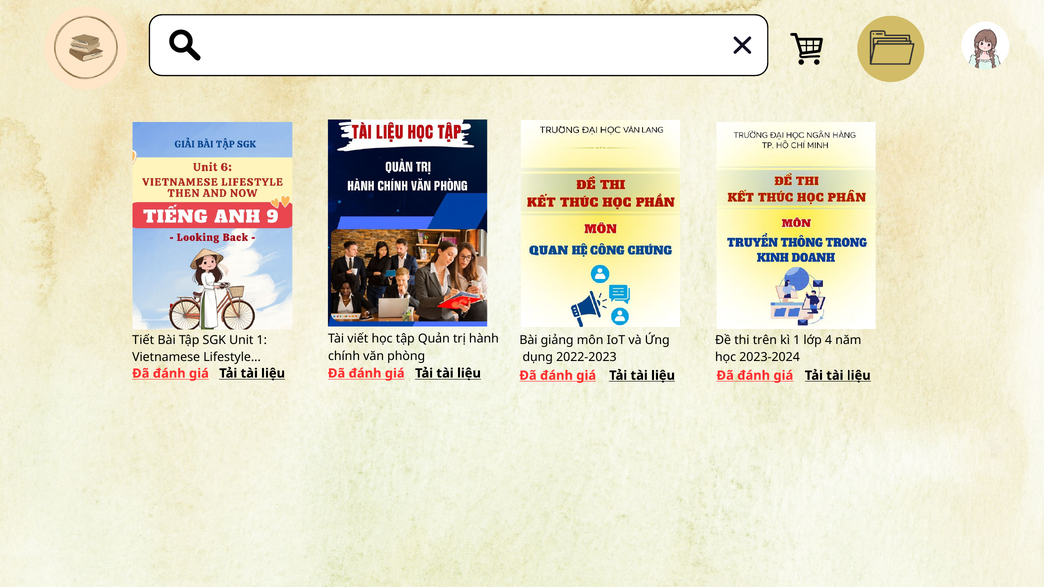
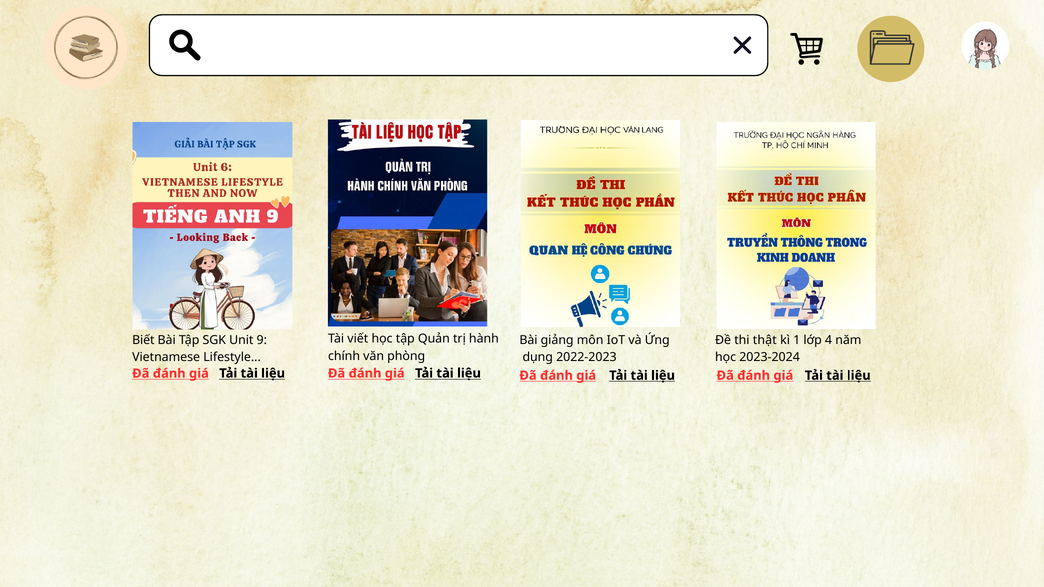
Tiết: Tiết -> Biết (143, 340)
Unit 1: 1 -> 9 (262, 340)
trên: trên -> thật (765, 340)
